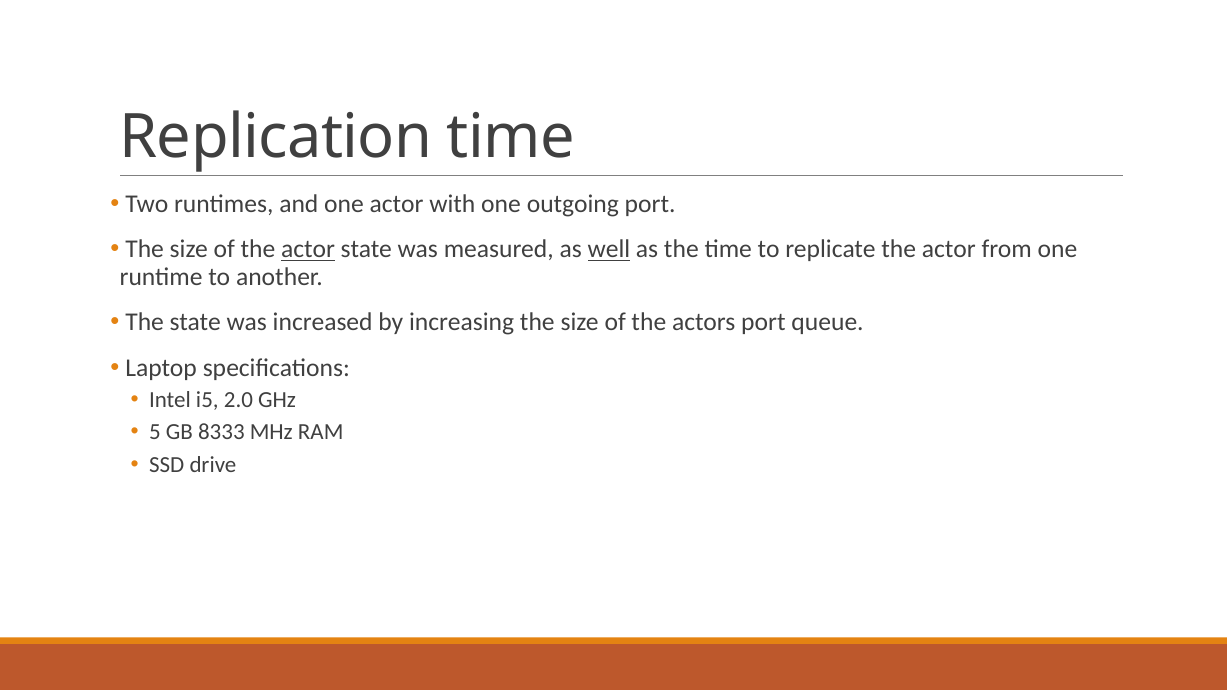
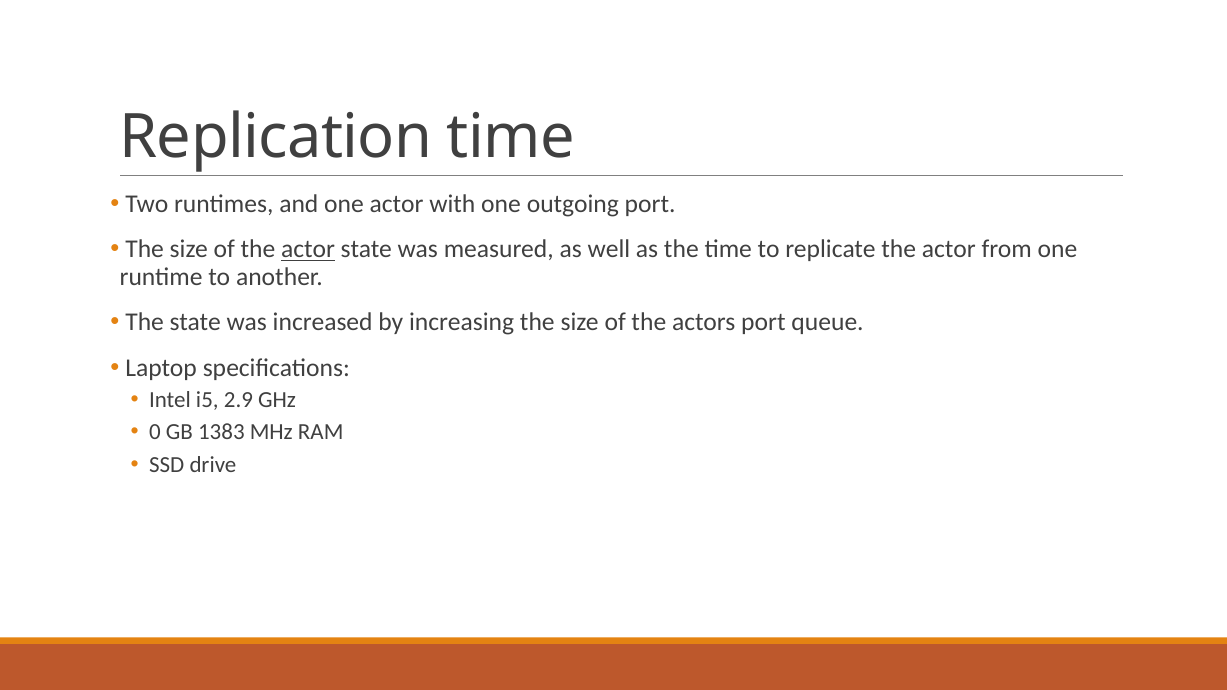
well underline: present -> none (609, 250)
2.0: 2.0 -> 2.9 (238, 400)
5: 5 -> 0 (155, 432)
8333: 8333 -> 1383 (221, 432)
